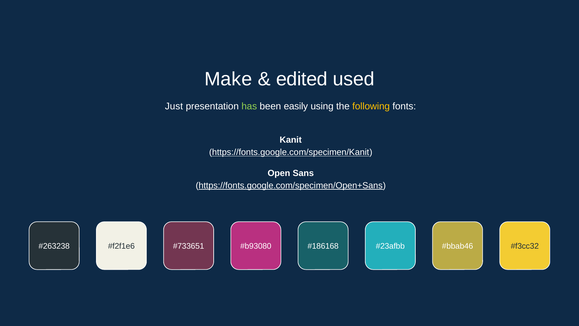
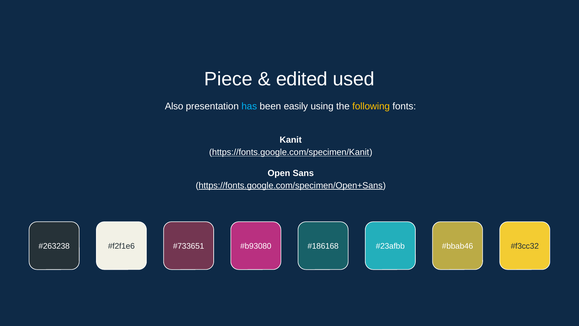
Make: Make -> Piece (228, 79)
Just: Just -> Also (174, 106)
has colour: light green -> light blue (249, 106)
